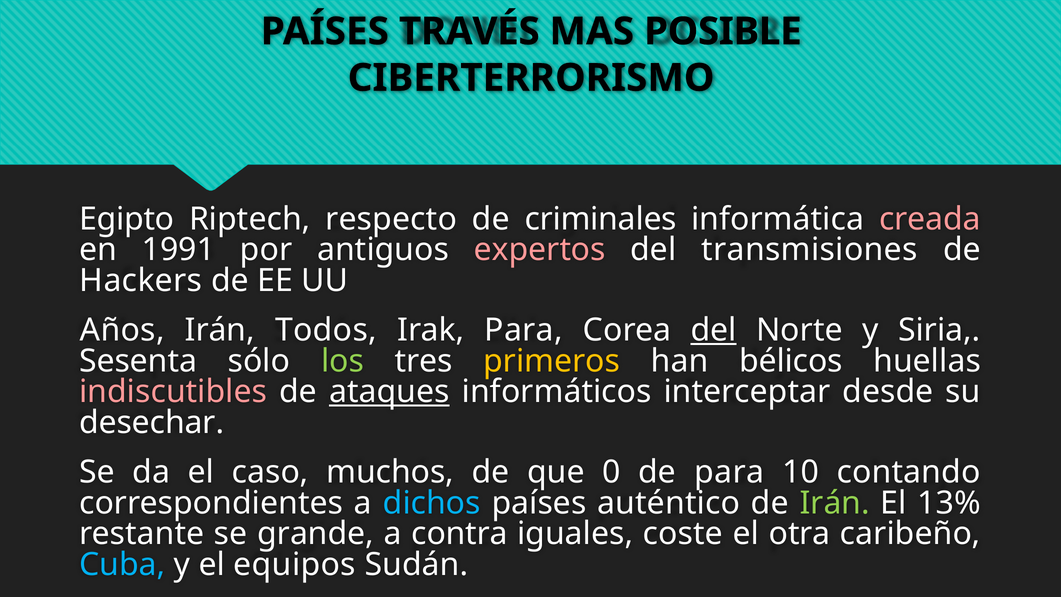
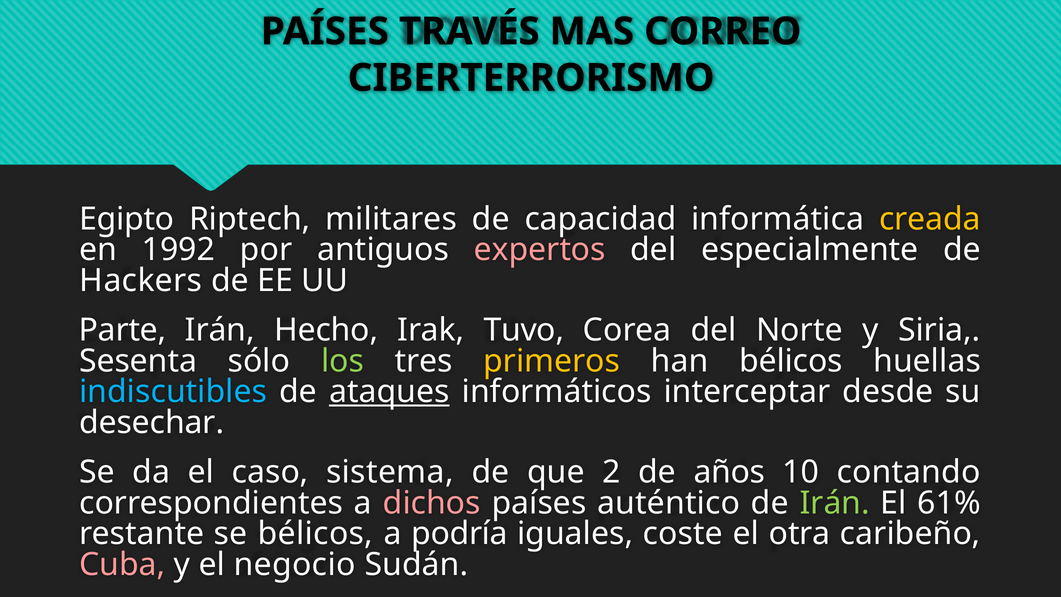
POSIBLE: POSIBLE -> CORREO (723, 32)
respecto: respecto -> militares (391, 219)
criminales: criminales -> capacidad (600, 219)
creada colour: pink -> yellow (930, 219)
1991: 1991 -> 1992 (178, 250)
transmisiones: transmisiones -> especialmente (810, 250)
Años: Años -> Parte (123, 330)
Todos: Todos -> Hecho (326, 330)
Irak Para: Para -> Tuvo (524, 330)
del underline: present -> none (714, 330)
indiscutibles colour: pink -> light blue (173, 392)
muchos: muchos -> sistema (390, 472)
0: 0 -> 2 (611, 472)
de para: para -> años (729, 472)
dichos colour: light blue -> pink (432, 503)
13%: 13% -> 61% (949, 503)
se grande: grande -> bélicos (315, 534)
contra: contra -> podría (460, 534)
Cuba colour: light blue -> pink (122, 564)
equipos: equipos -> negocio (295, 564)
